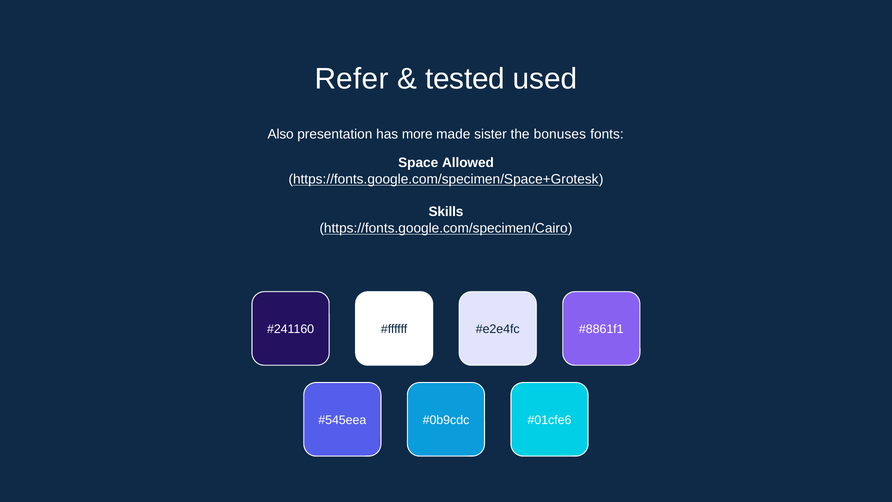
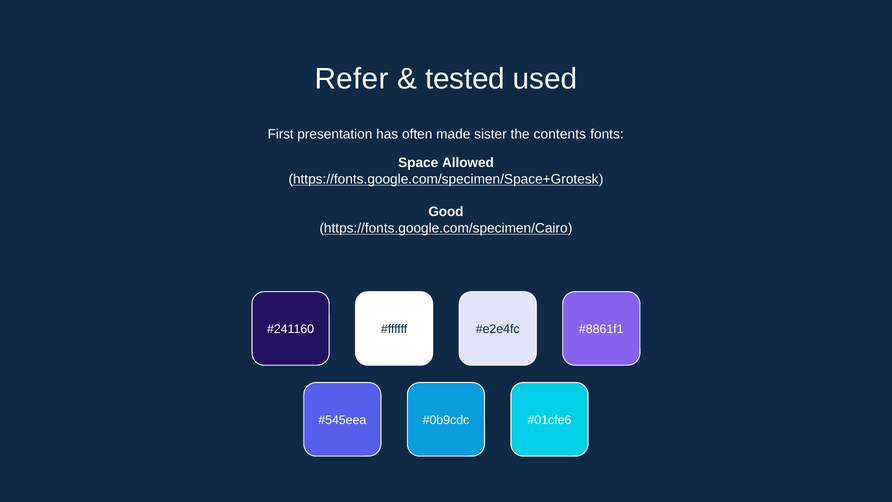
Also: Also -> First (281, 134)
more: more -> often (417, 134)
bonuses: bonuses -> contents (560, 134)
Skills: Skills -> Good (446, 212)
